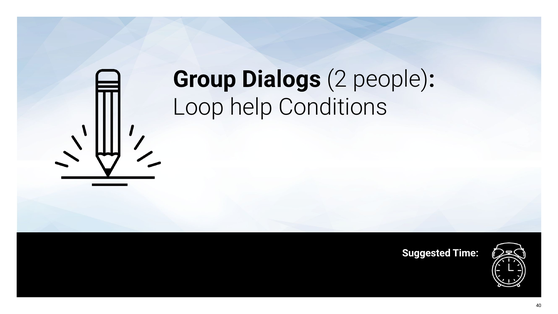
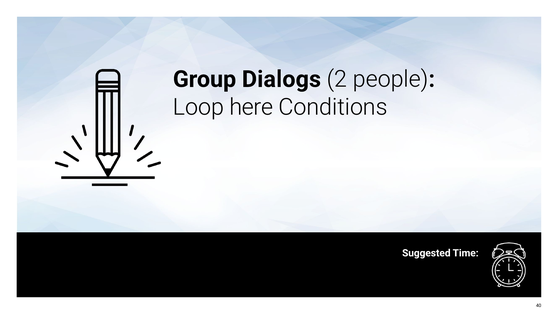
help: help -> here (251, 107)
